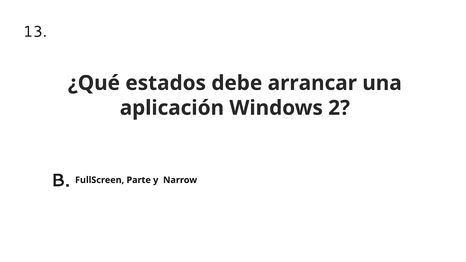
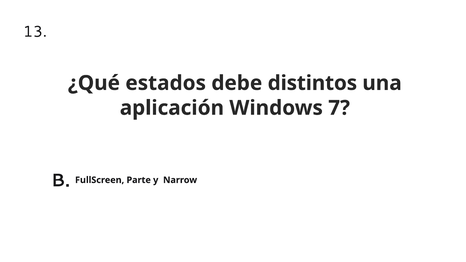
arrancar: arrancar -> distintos (312, 83)
2: 2 -> 7 (339, 108)
